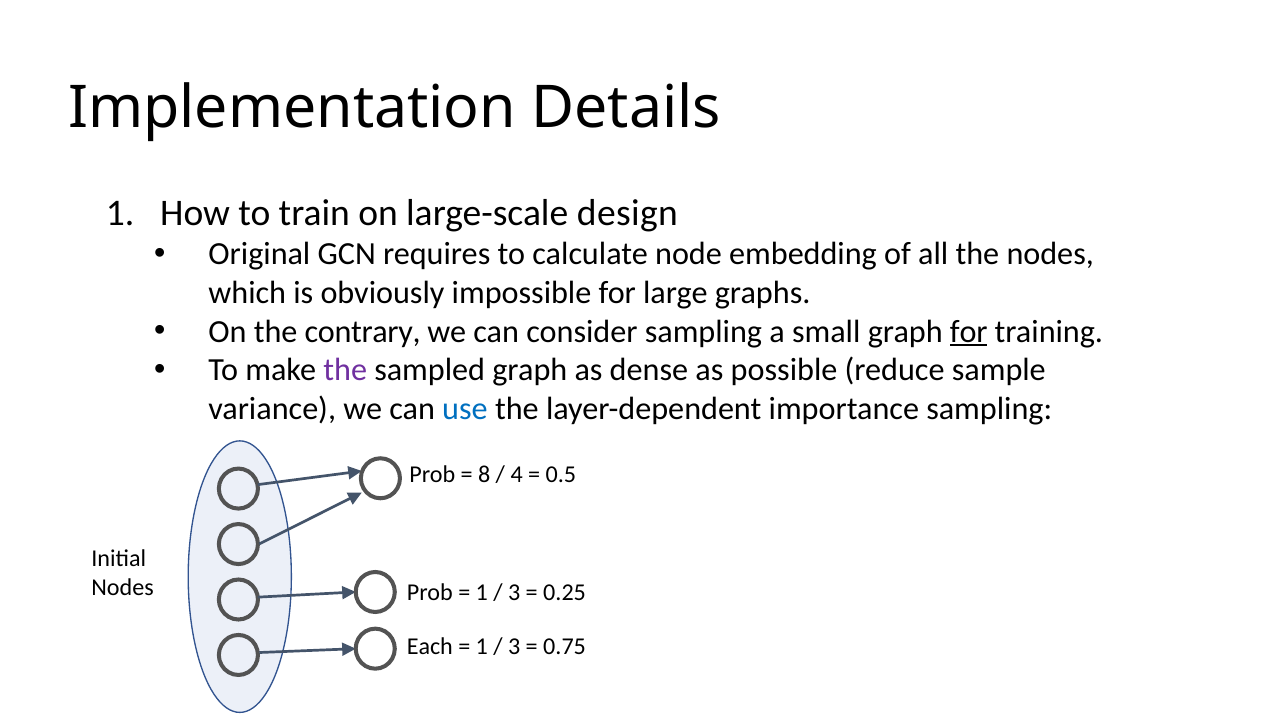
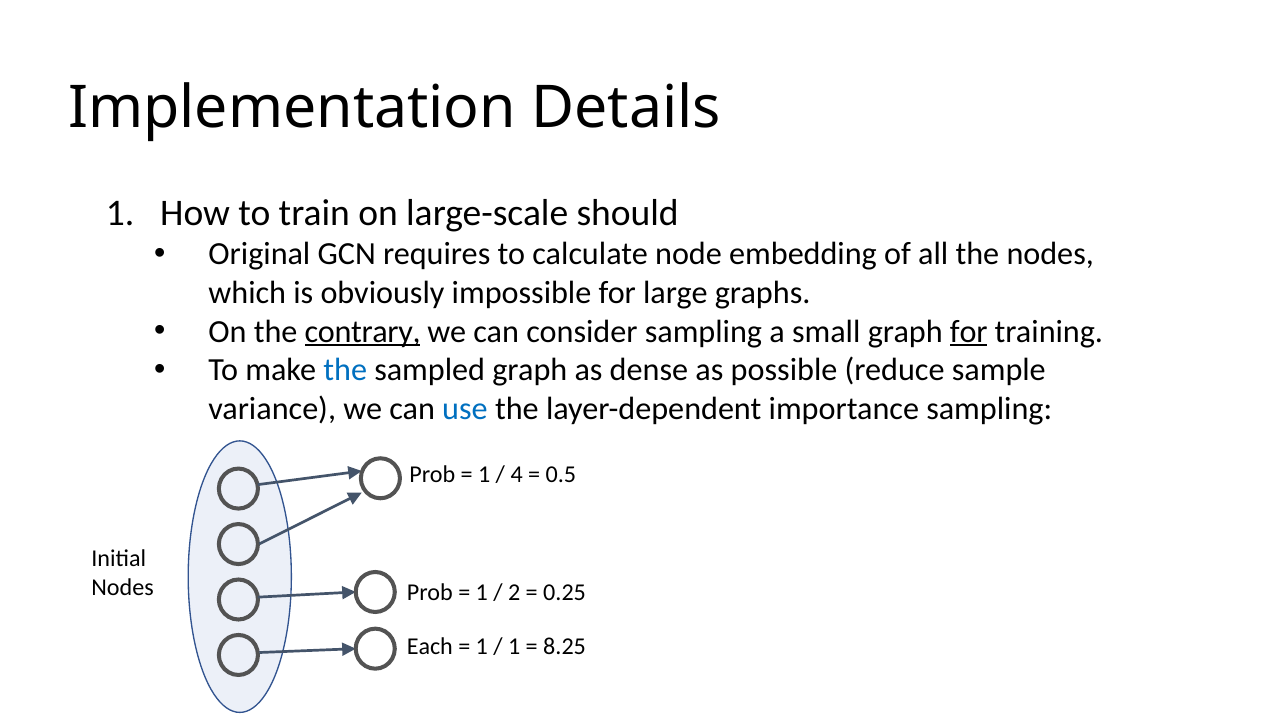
design: design -> should (628, 213)
contrary underline: none -> present (363, 332)
the colour: purple -> blue (345, 370)
8: 8 -> 1 (484, 474)
3: 3 -> 2 (514, 593)
3: 3 -> 1 (514, 646)
0.75: 0.75 -> 8.25 (565, 646)
